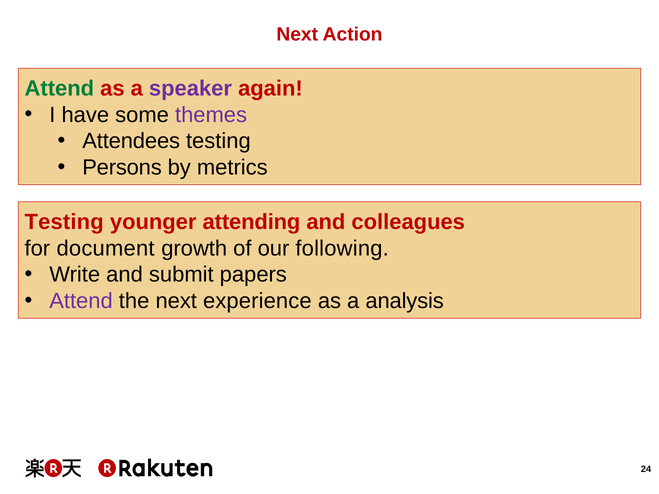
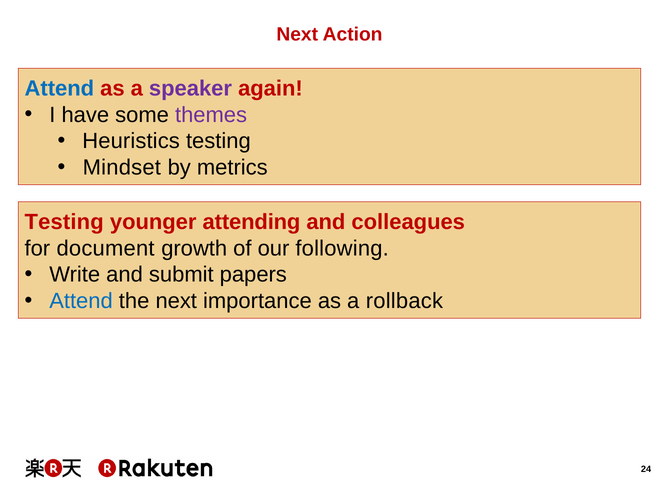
Attend colour: green -> blue (59, 88)
Attendees: Attendees -> Heuristics (131, 141)
Persons: Persons -> Mindset (122, 168)
Attend colour: purple -> blue (81, 301)
experience: experience -> importance (257, 301)
analysis: analysis -> rollback (404, 301)
